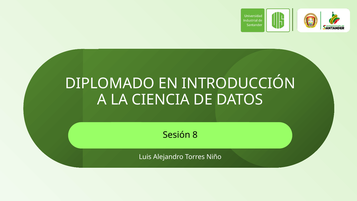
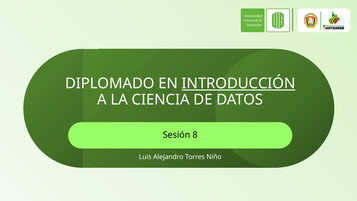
INTRODUCCIÓN underline: none -> present (239, 83)
